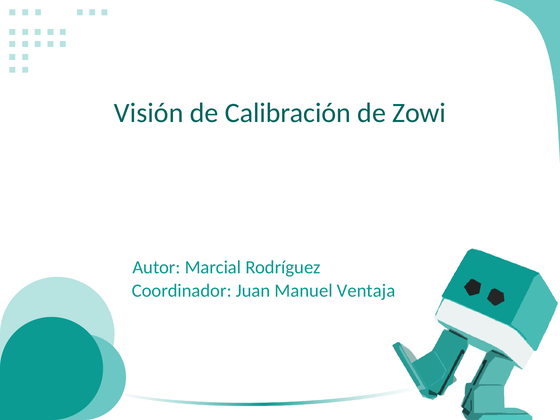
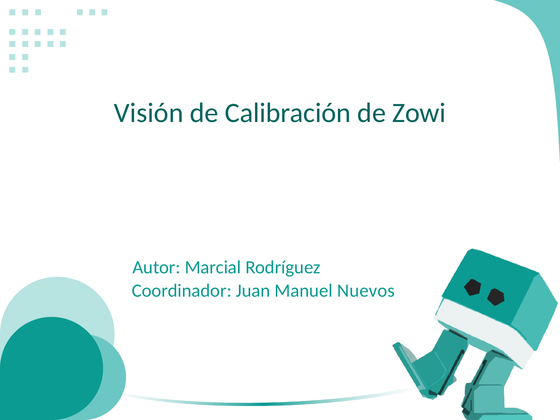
Ventaja: Ventaja -> Nuevos (366, 291)
